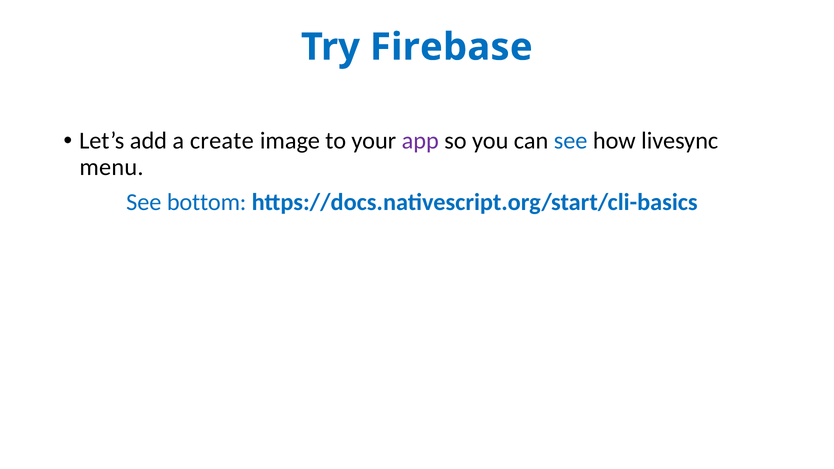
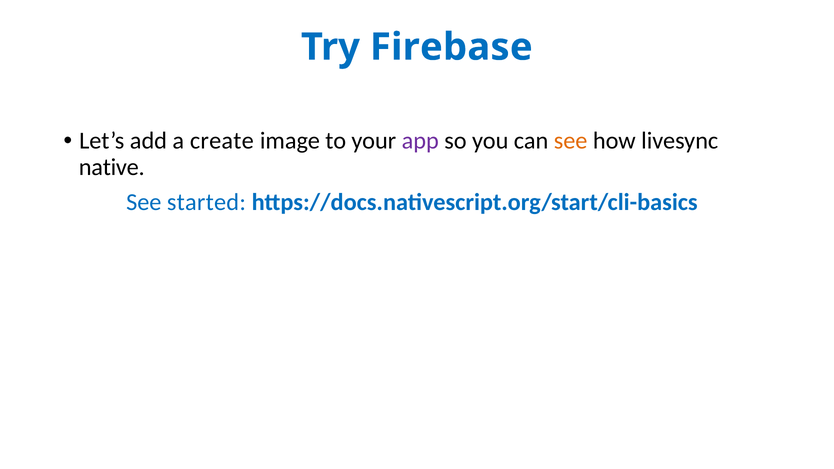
see colour: blue -> orange (571, 141)
menu: menu -> native (112, 167)
bottom: bottom -> started (206, 202)
